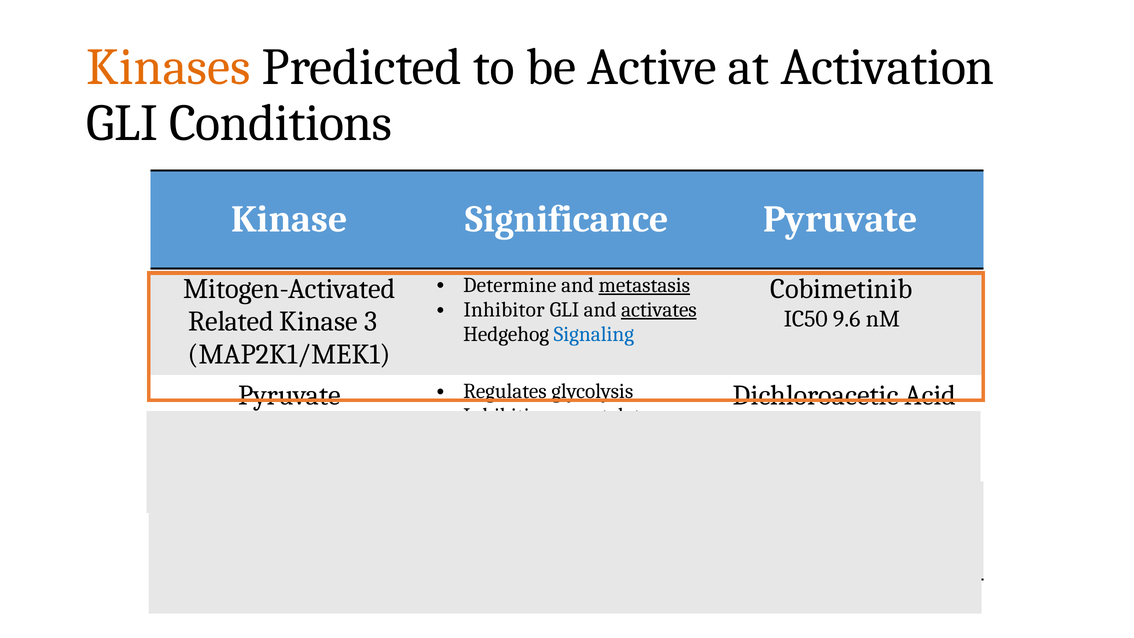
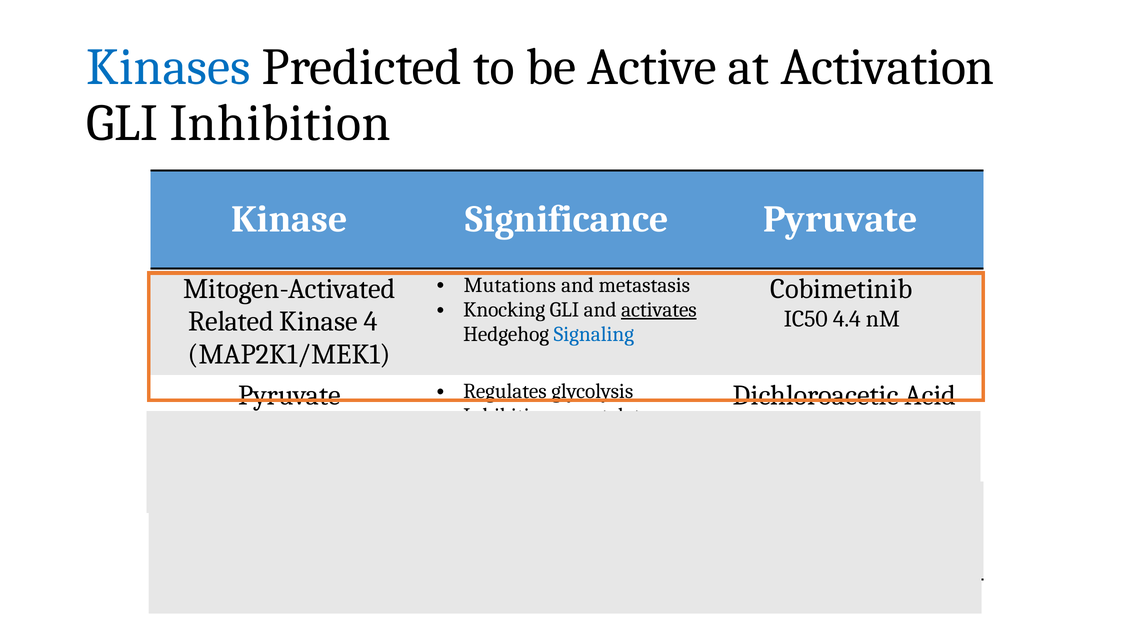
Kinases colour: orange -> blue (168, 67)
GLI Conditions: Conditions -> Inhibition (280, 123)
Determine: Determine -> Mutations (510, 285)
metastasis underline: present -> none (644, 285)
Inhibitor: Inhibitor -> Knocking (504, 309)
9.6: 9.6 -> 4.4 (847, 319)
3: 3 -> 4 (371, 322)
